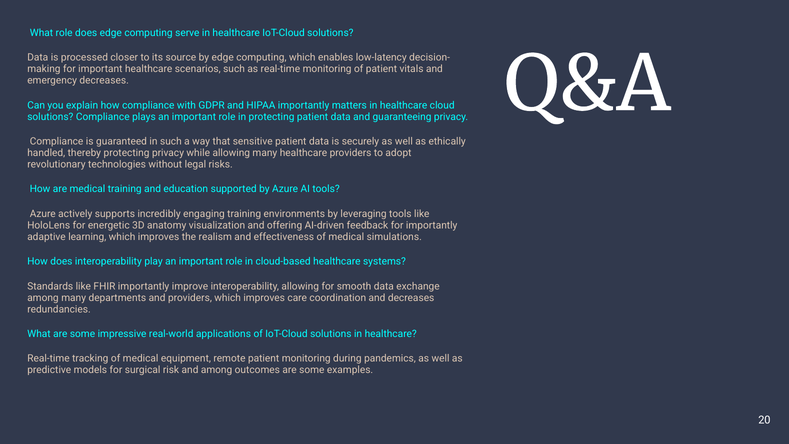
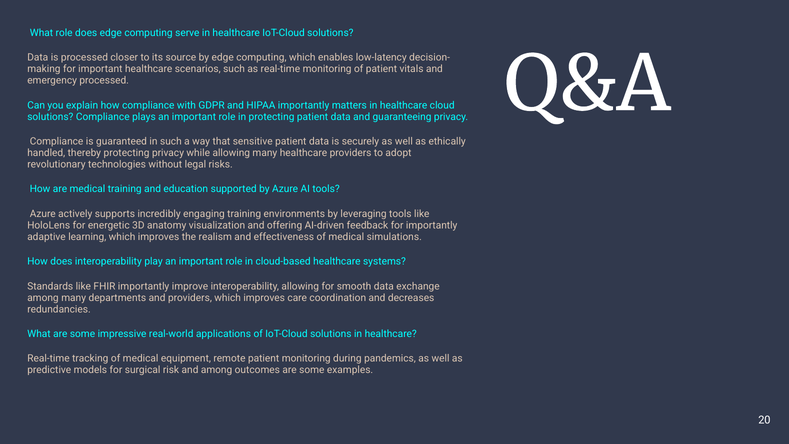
emergency decreases: decreases -> processed (104, 80)
